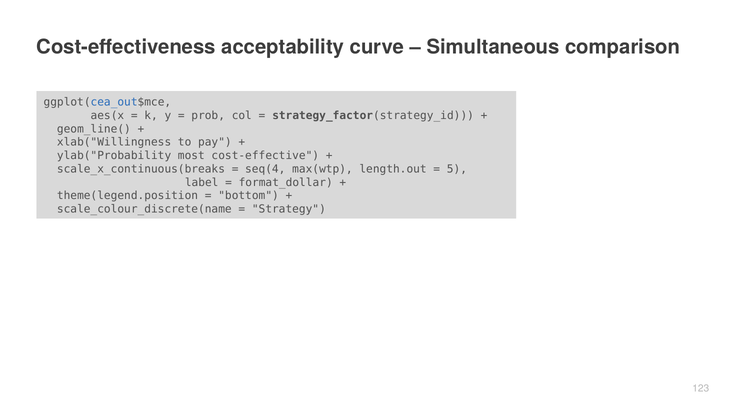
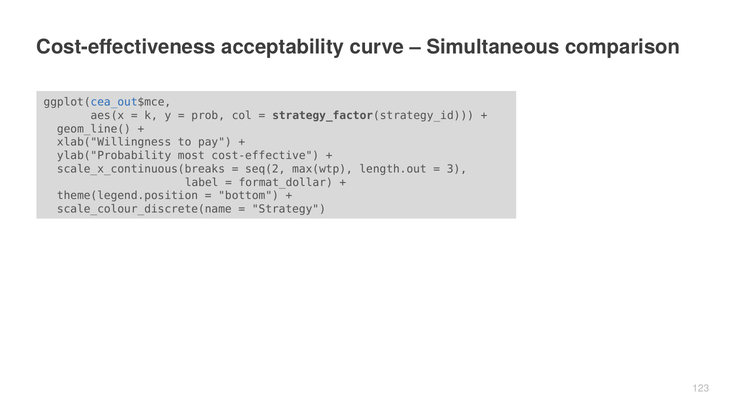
seq(4: seq(4 -> seq(2 (265, 169)
5: 5 -> 3 (457, 169)
